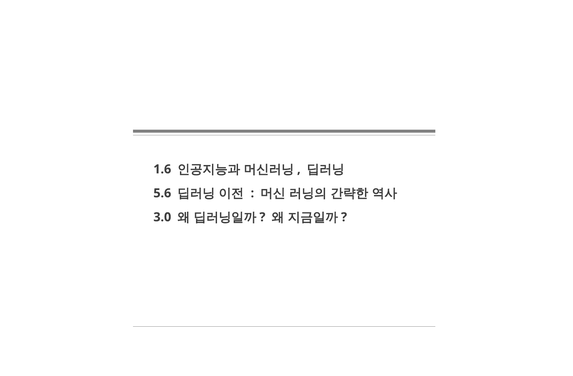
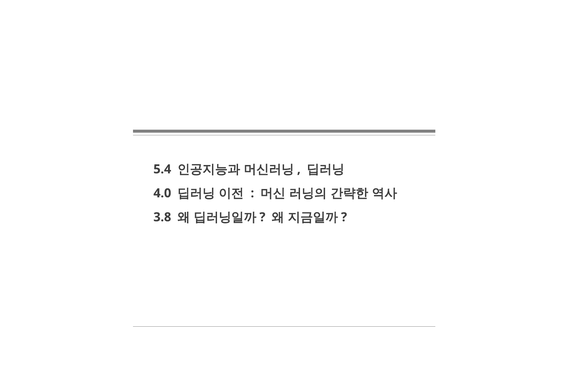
1.6: 1.6 -> 5.4 (162, 169)
5.6: 5.6 -> 4.0 (162, 193)
3.0: 3.0 -> 3.8 (162, 217)
